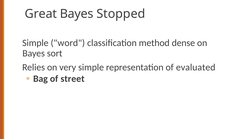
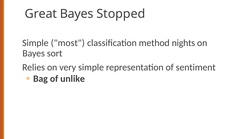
word: word -> most (68, 43)
dense: dense -> nights (183, 43)
evaluated: evaluated -> sentiment (196, 67)
street: street -> unlike (73, 79)
